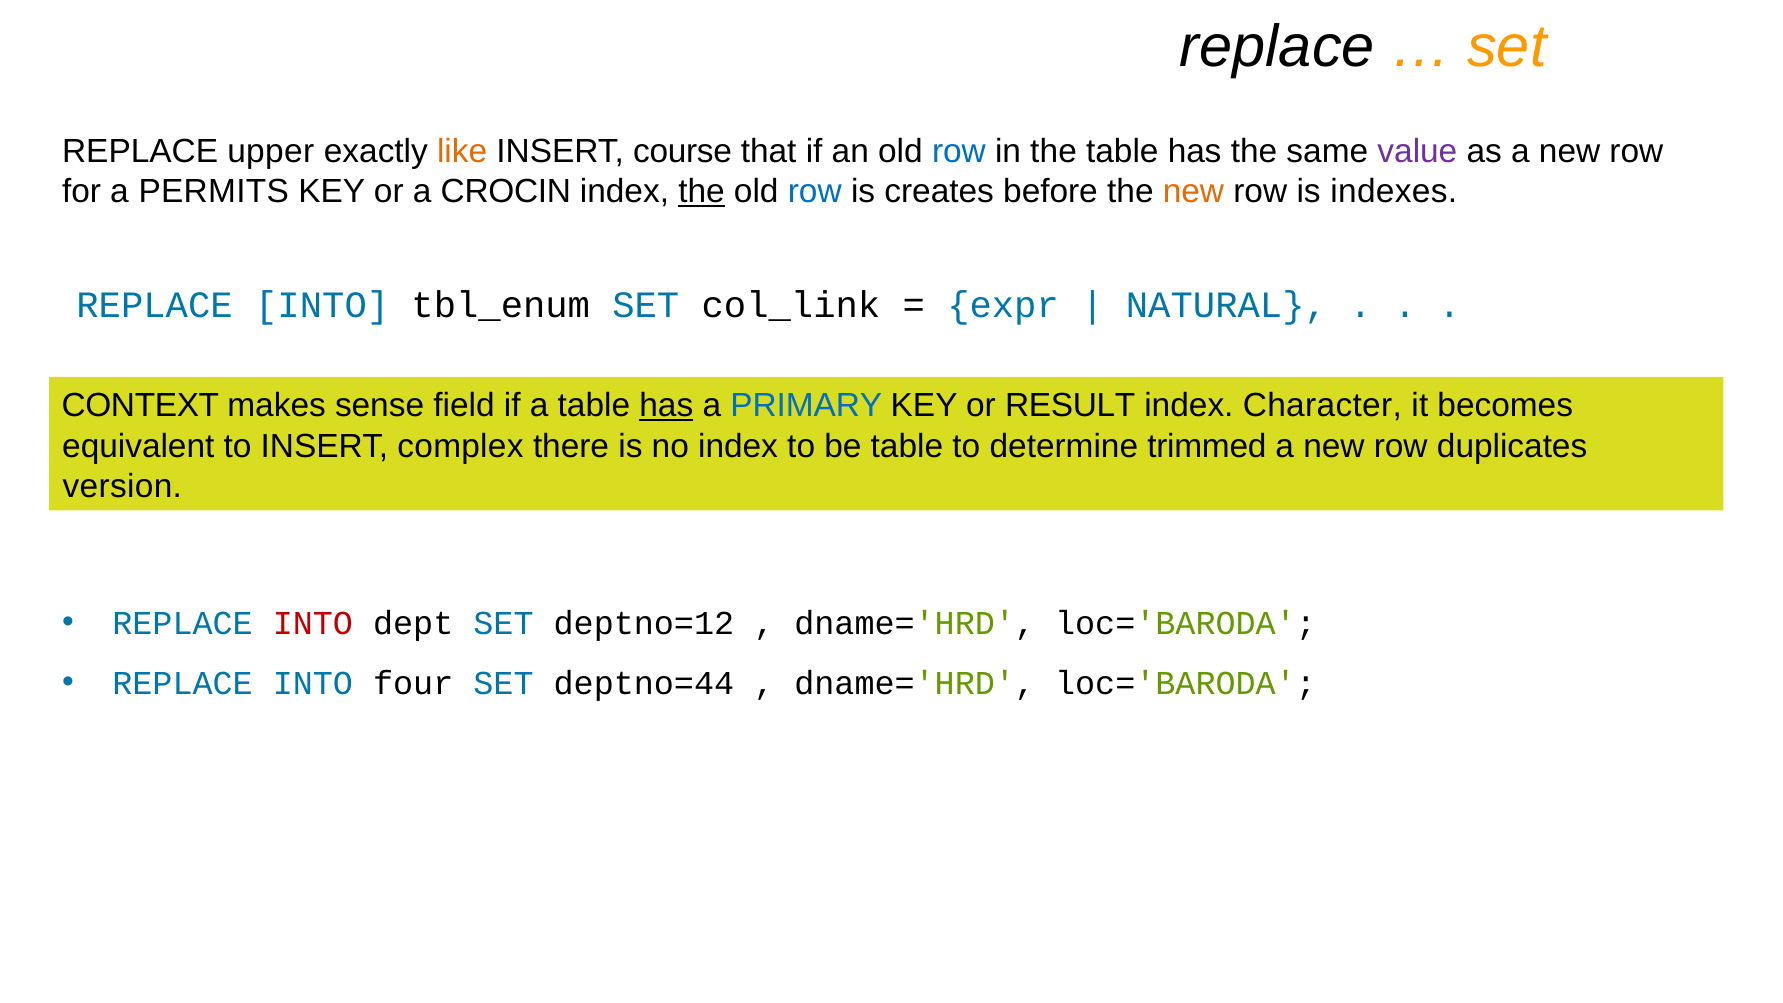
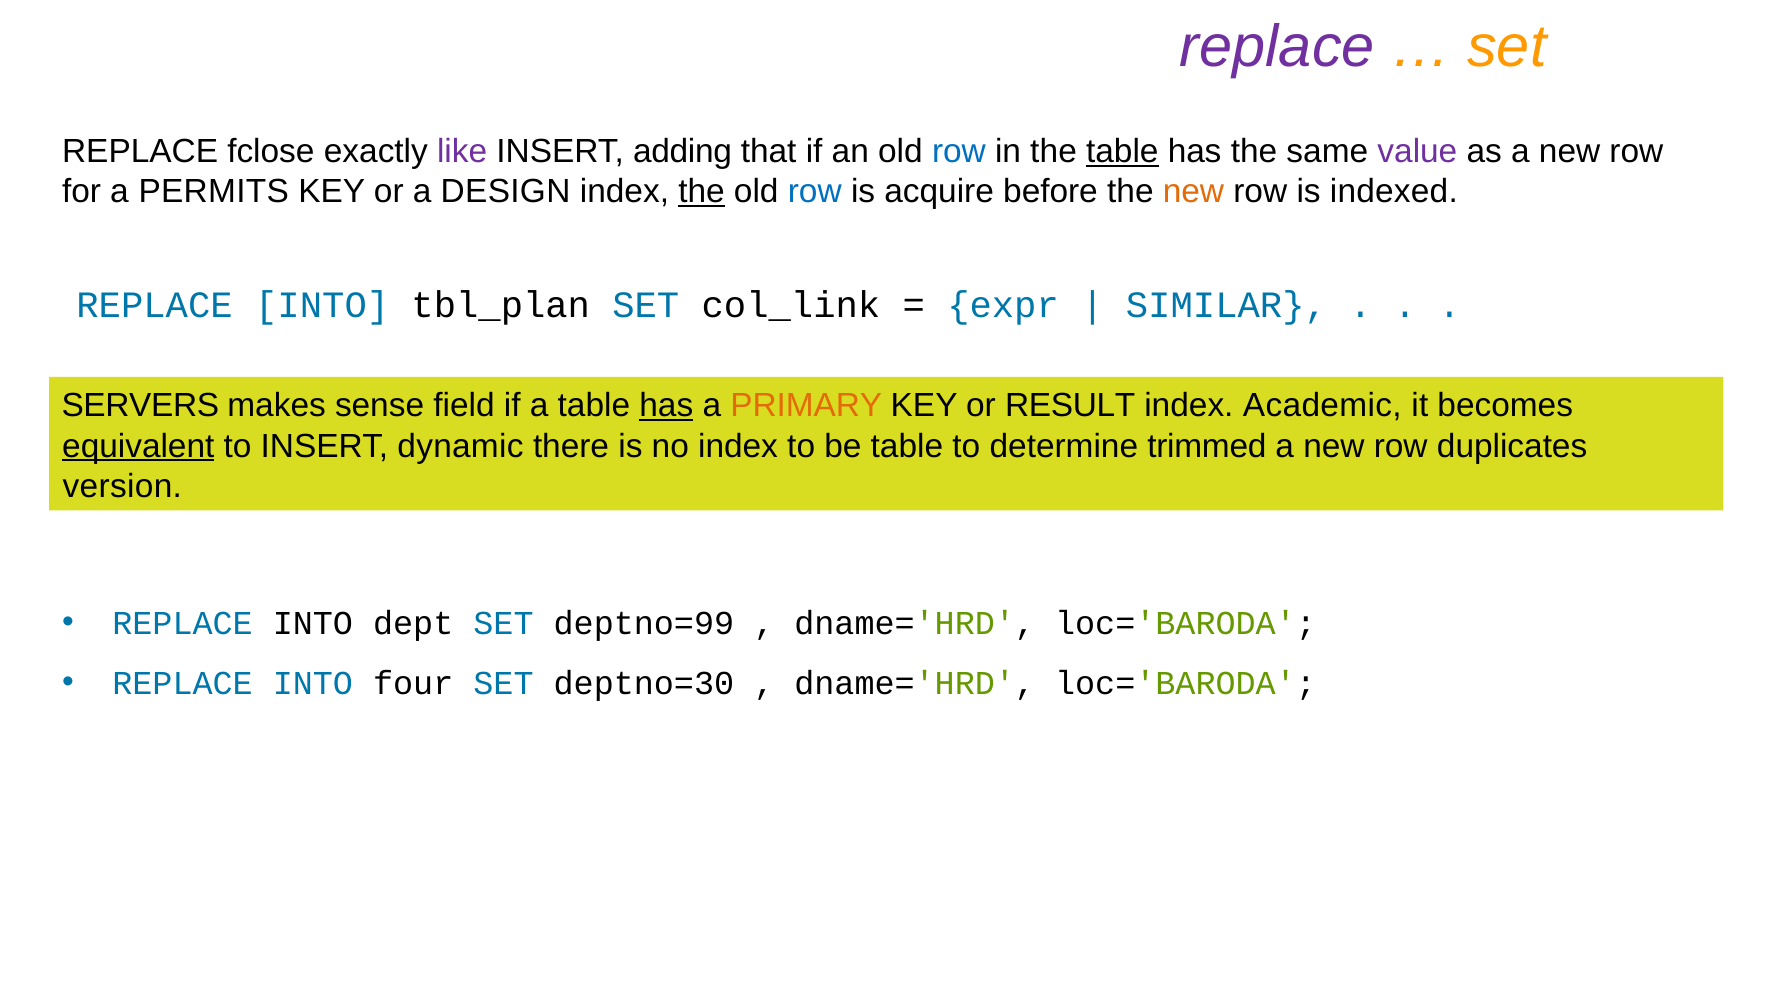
replace colour: black -> purple (1277, 46)
upper: upper -> fclose (271, 151)
like colour: orange -> purple (462, 151)
course: course -> adding (683, 151)
table underline: none -> present (1122, 151)
CROCIN: CROCIN -> DESIGN (506, 192)
creates: creates -> acquire (939, 192)
indexes: indexes -> indexed (1394, 192)
tbl_enum: tbl_enum -> tbl_plan (501, 305)
NATURAL: NATURAL -> SIMILAR (1226, 305)
CONTEXT: CONTEXT -> SERVERS (140, 406)
PRIMARY colour: blue -> orange (806, 406)
Character: Character -> Academic (1322, 406)
equivalent underline: none -> present (138, 446)
complex: complex -> dynamic (460, 446)
INTO colour: red -> black (313, 623)
deptno=12: deptno=12 -> deptno=99 (644, 623)
deptno=44: deptno=44 -> deptno=30 (644, 683)
